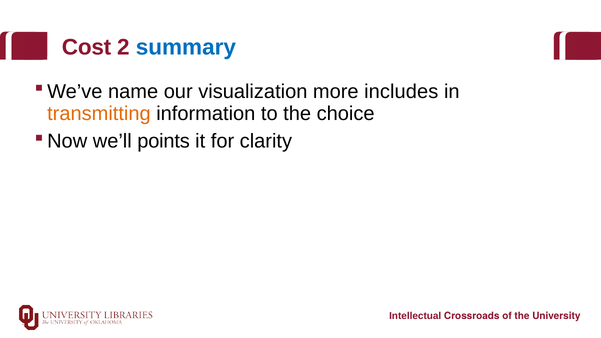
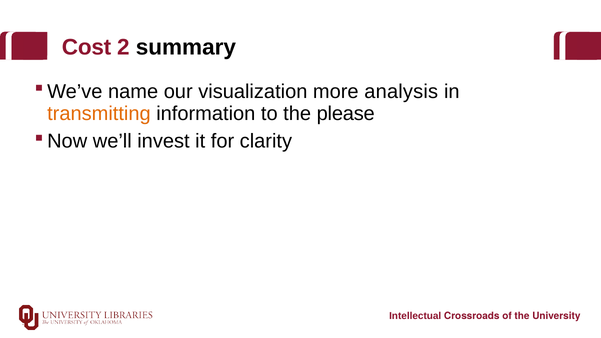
summary colour: blue -> black (186, 48)
includes: includes -> analysis (401, 92)
choice: choice -> please (346, 113)
points: points -> invest (163, 141)
